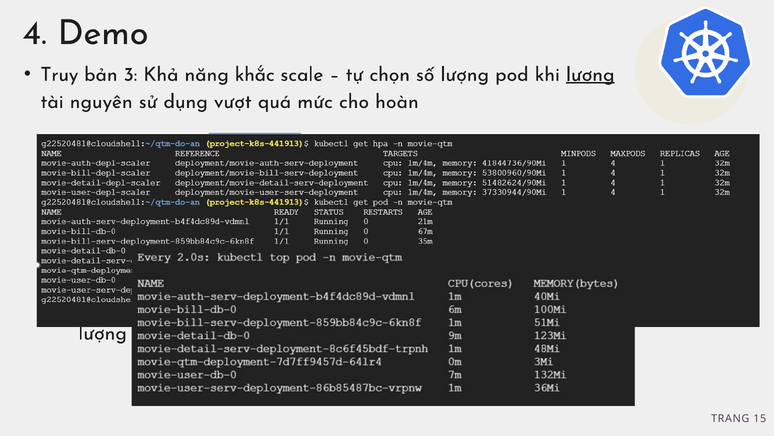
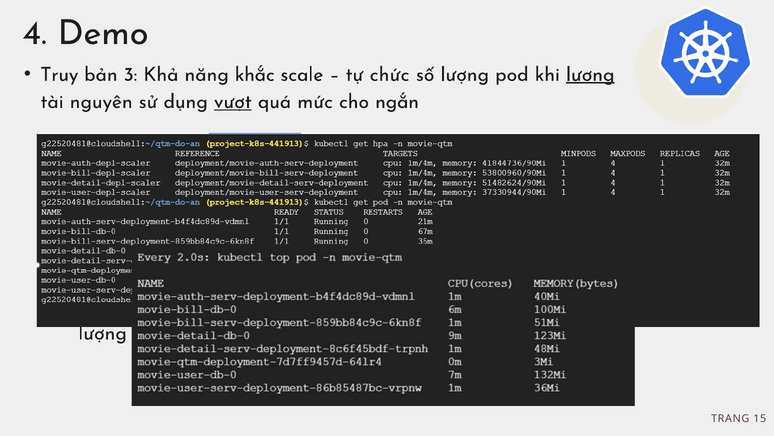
chọn: chọn -> chức (390, 74)
vượt underline: none -> present (233, 101)
hoàn: hoàn -> ngắn (397, 101)
